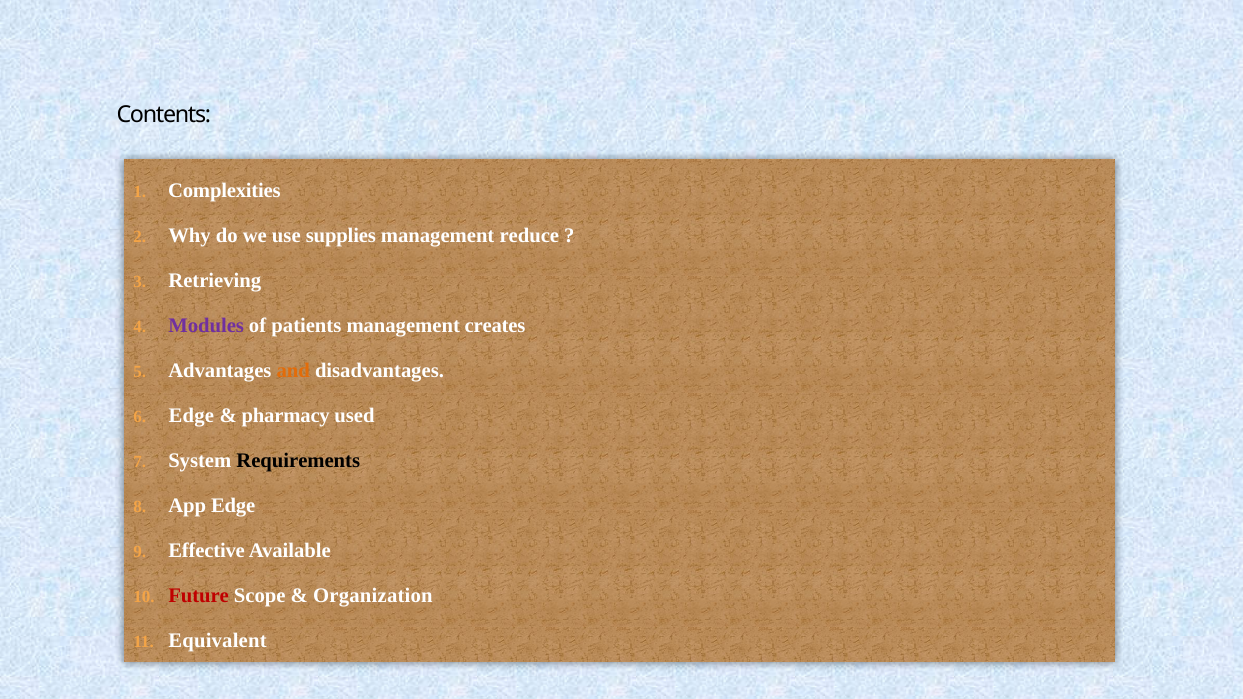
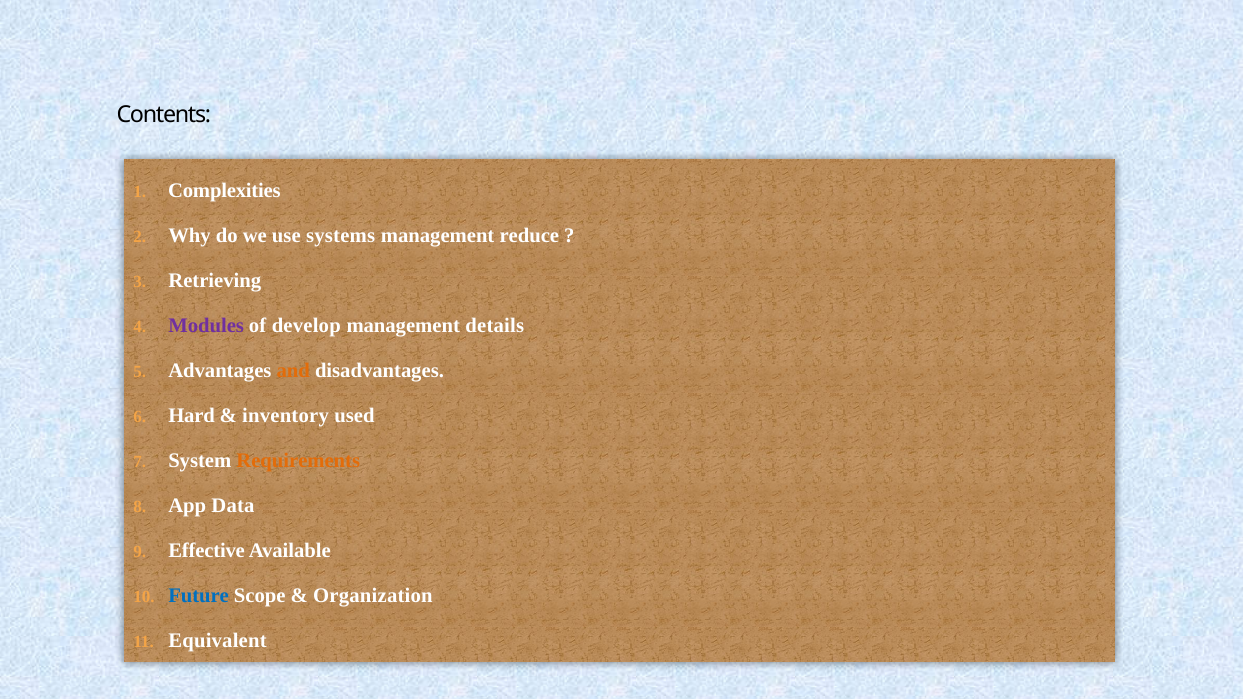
supplies: supplies -> systems (341, 236)
patients: patients -> develop (306, 326)
creates: creates -> details (495, 326)
Edge: Edge -> Hard (192, 416)
pharmacy: pharmacy -> inventory (286, 416)
Requirements colour: black -> orange (298, 461)
App Edge: Edge -> Data (233, 506)
Future colour: red -> blue (199, 596)
